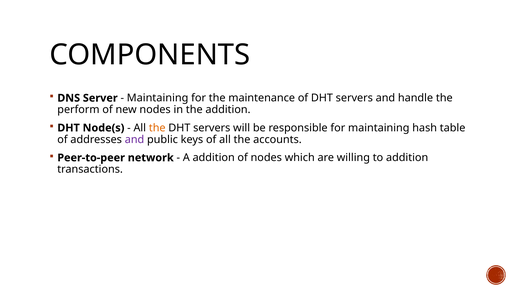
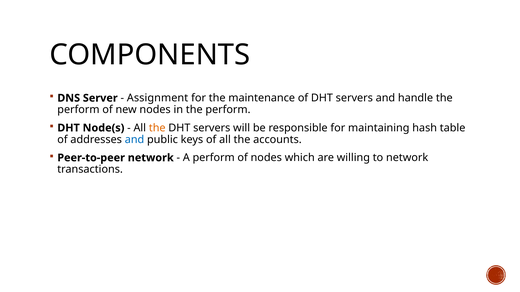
Maintaining: Maintaining -> Assignment (158, 98)
in the addition: addition -> perform (228, 110)
and colour: purple -> blue (135, 140)
A addition: addition -> perform (214, 158)
to addition: addition -> network (407, 158)
